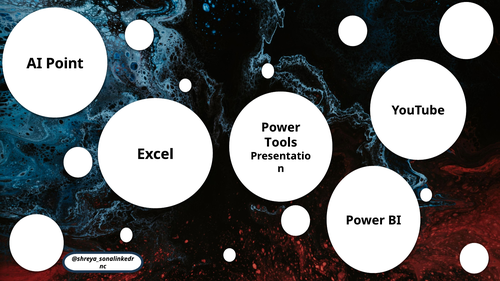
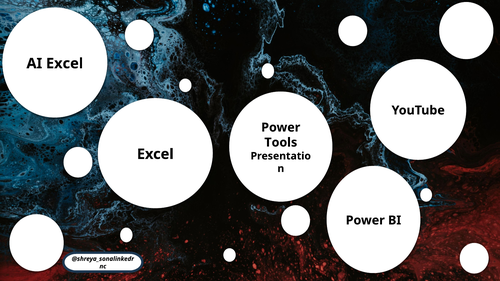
AI Point: Point -> Excel (65, 64)
